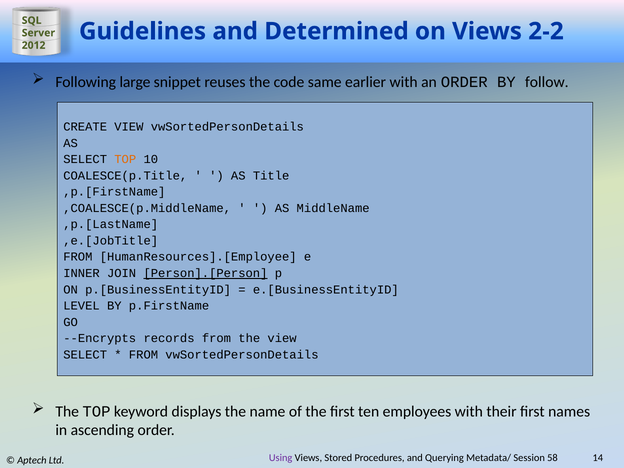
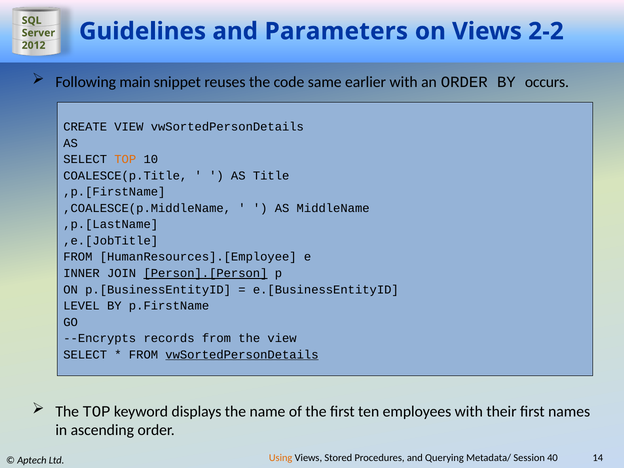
Determined: Determined -> Parameters (336, 31)
large: large -> main (135, 82)
follow: follow -> occurs (547, 82)
vwSortedPersonDetails underline: none -> present (242, 355)
Using colour: purple -> orange (281, 458)
58: 58 -> 40 (552, 458)
